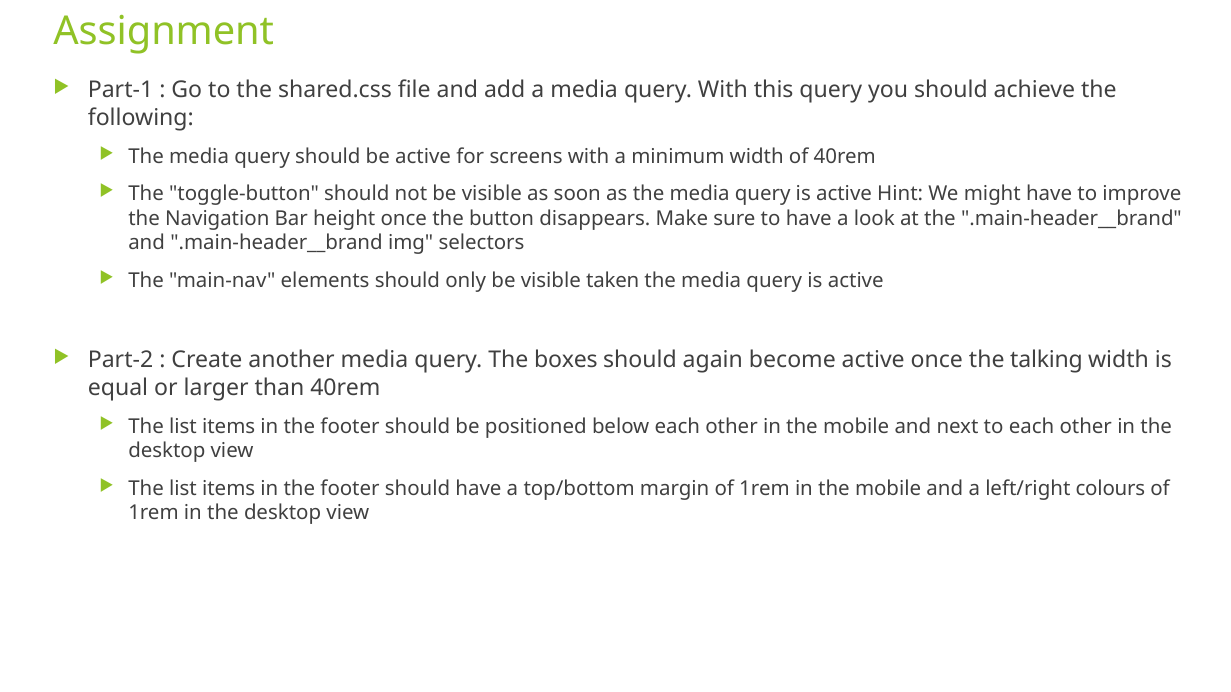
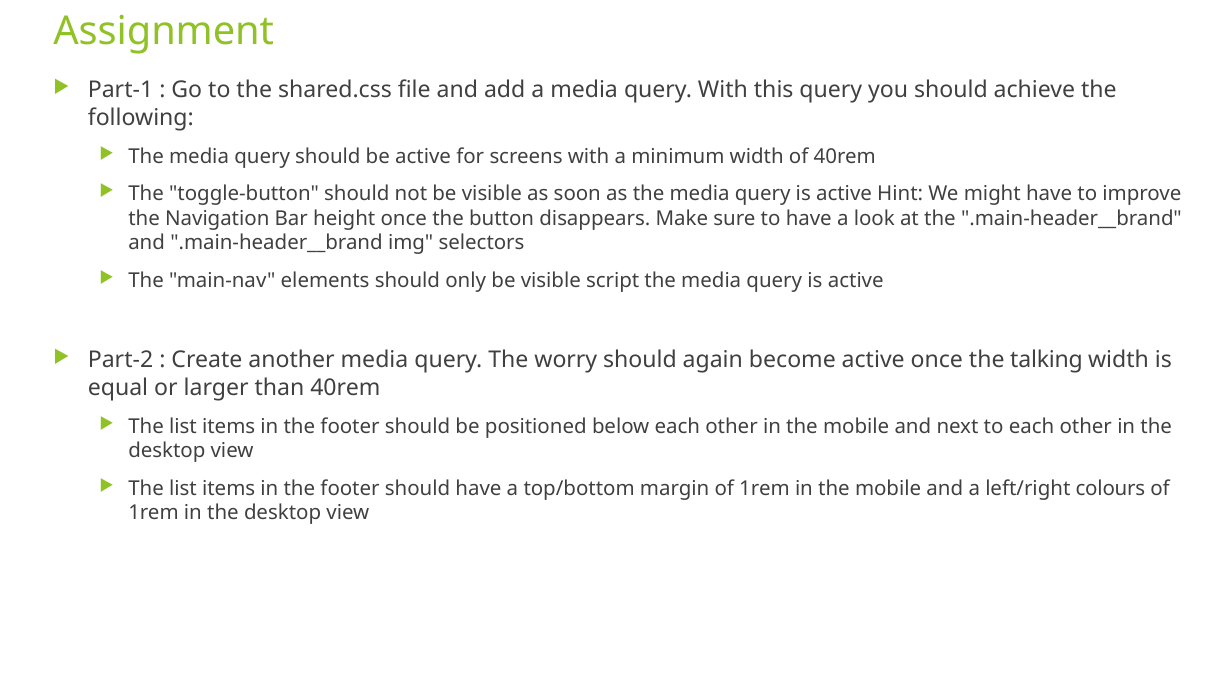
taken: taken -> script (613, 281)
boxes: boxes -> worry (566, 360)
